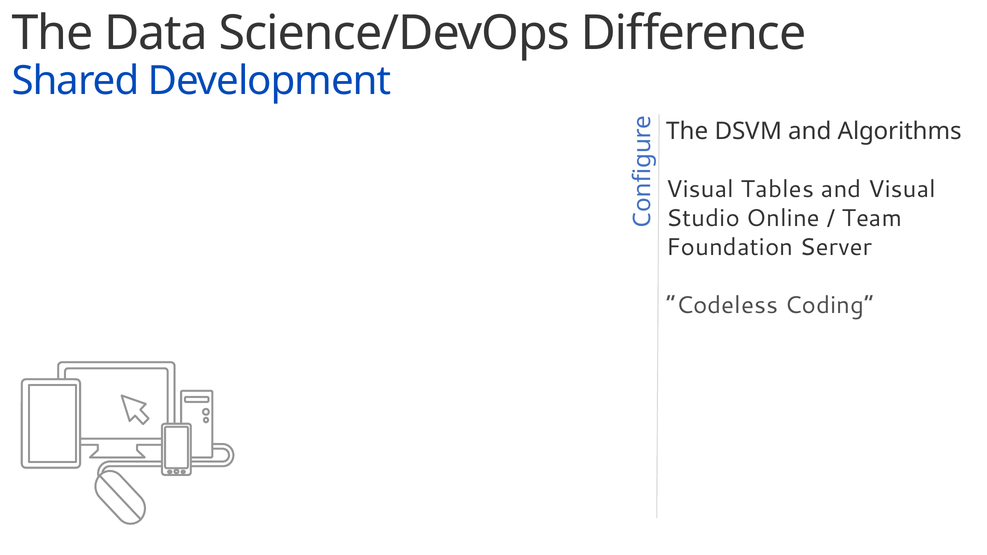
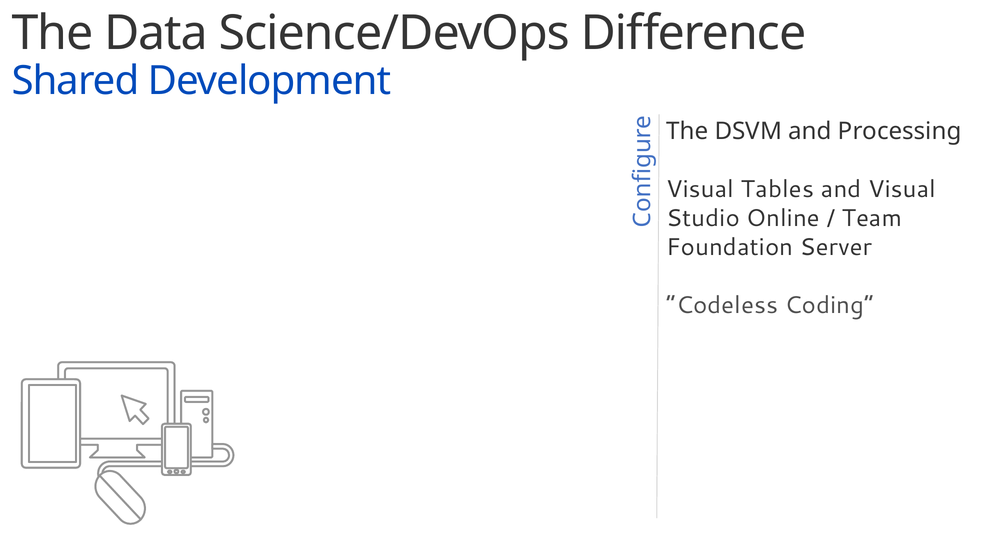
Algorithms: Algorithms -> Processing (900, 131)
